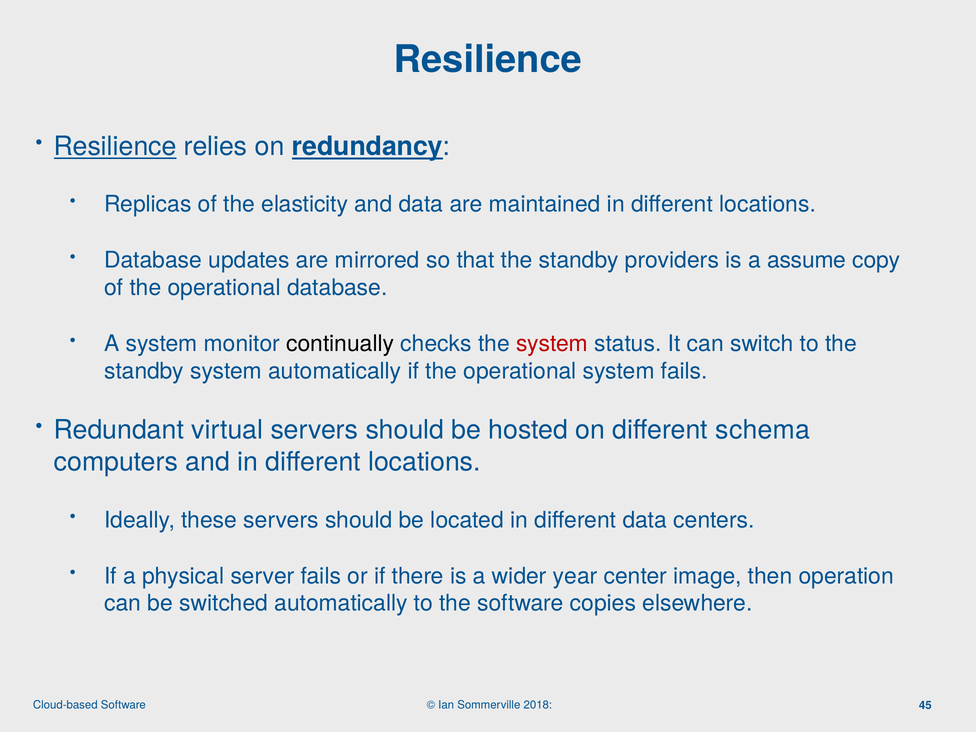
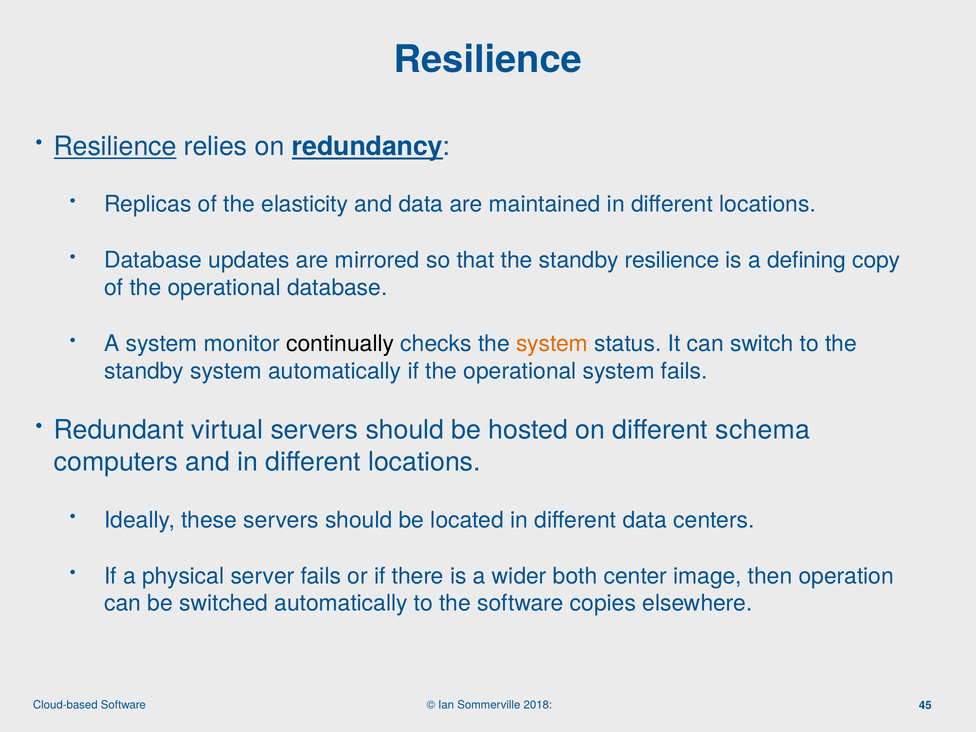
standby providers: providers -> resilience (672, 260)
assume: assume -> defining (807, 260)
system colour: red -> orange (552, 344)
year: year -> both (575, 576)
